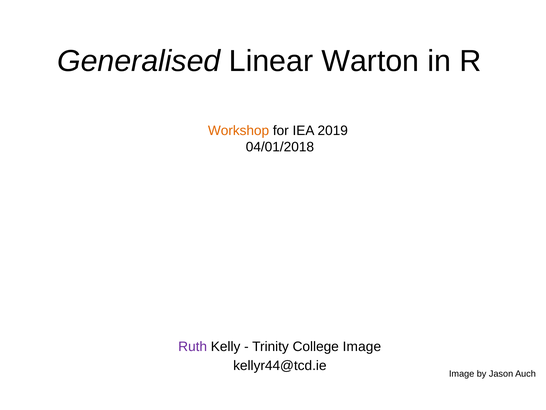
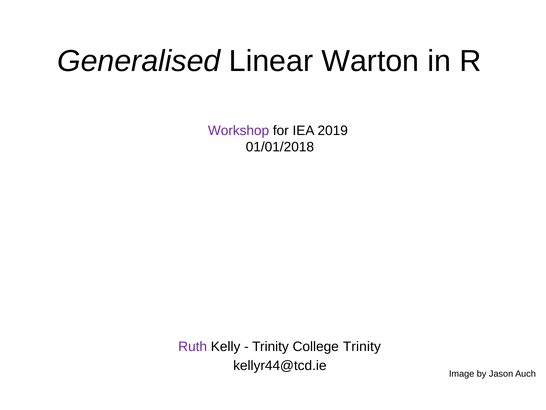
Workshop colour: orange -> purple (239, 131)
04/01/2018: 04/01/2018 -> 01/01/2018 (280, 147)
College Image: Image -> Trinity (362, 346)
